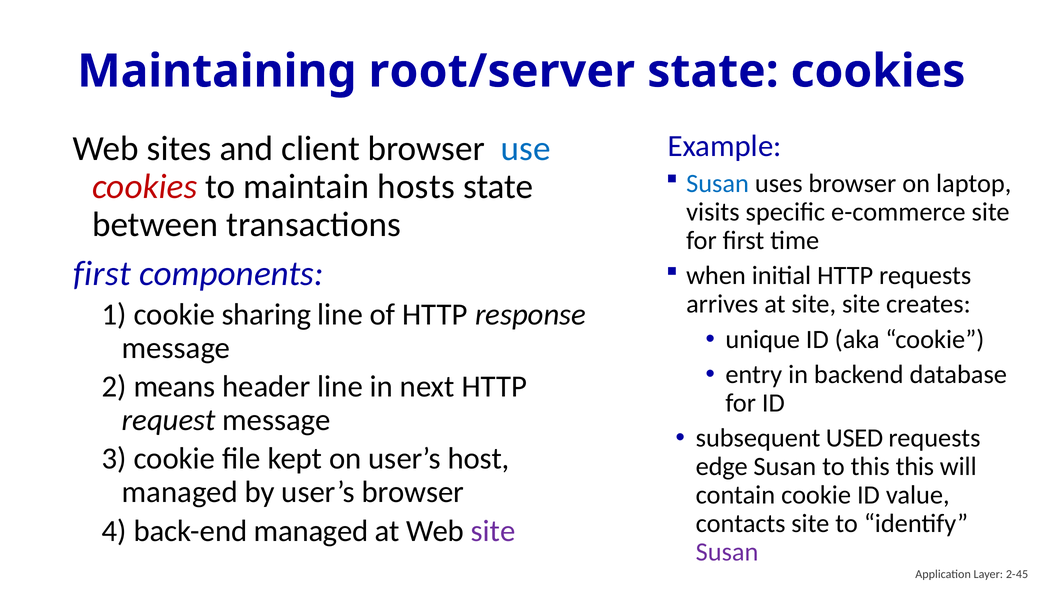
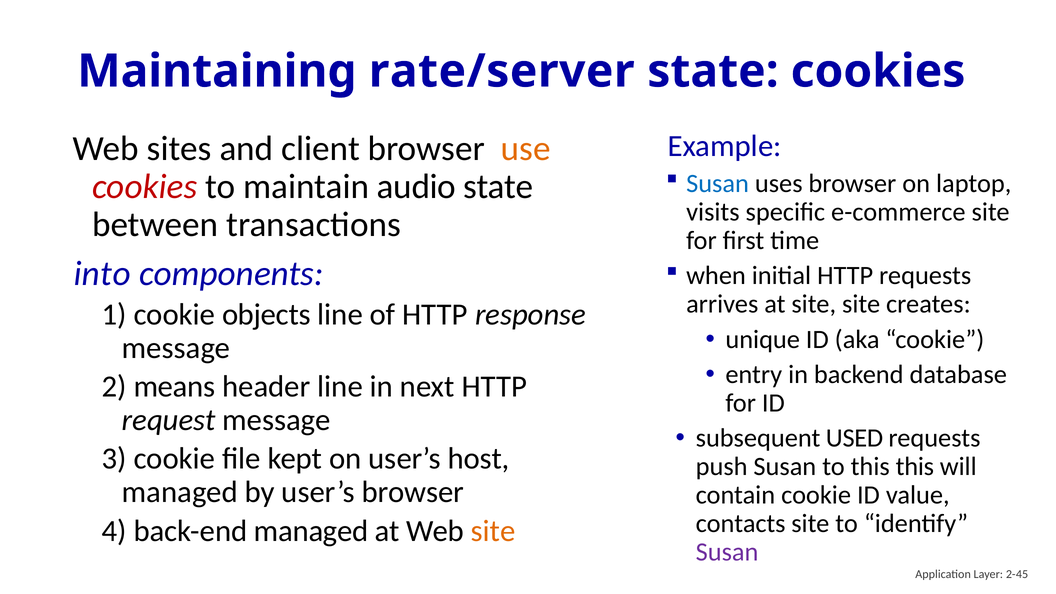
root/server: root/server -> rate/server (502, 71)
use colour: blue -> orange (526, 148)
hosts: hosts -> audio (416, 187)
first: first -> into (102, 274)
sharing: sharing -> objects (266, 315)
edge: edge -> push (722, 467)
site colour: purple -> orange (493, 531)
